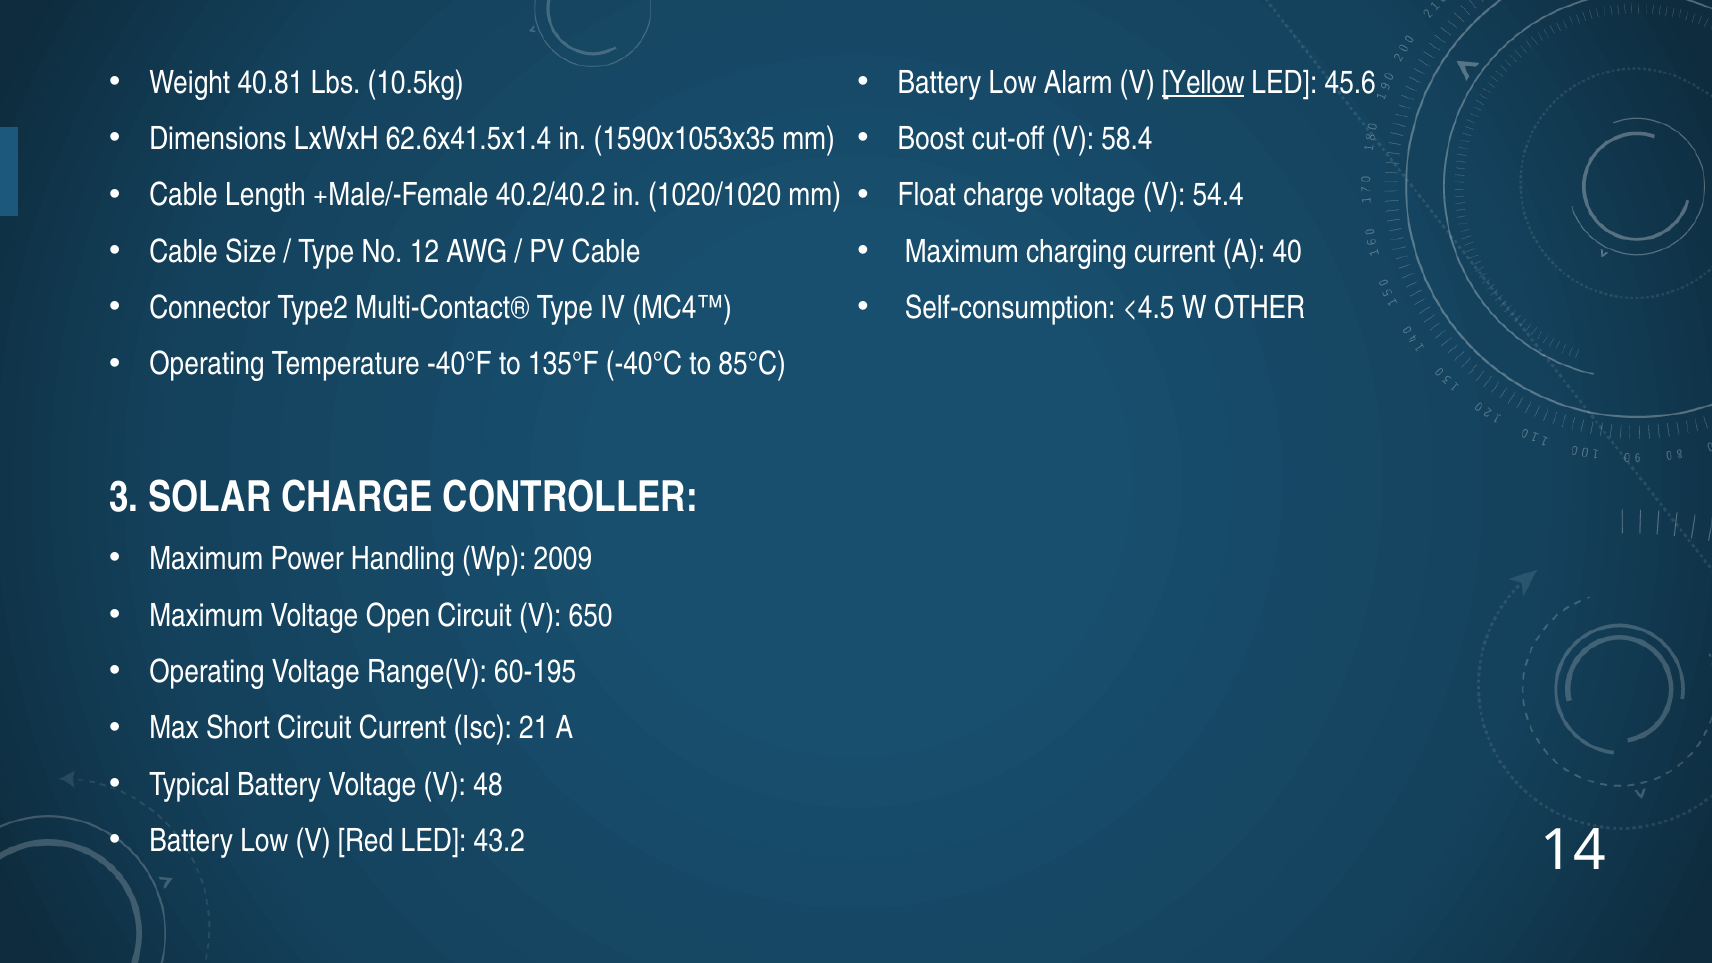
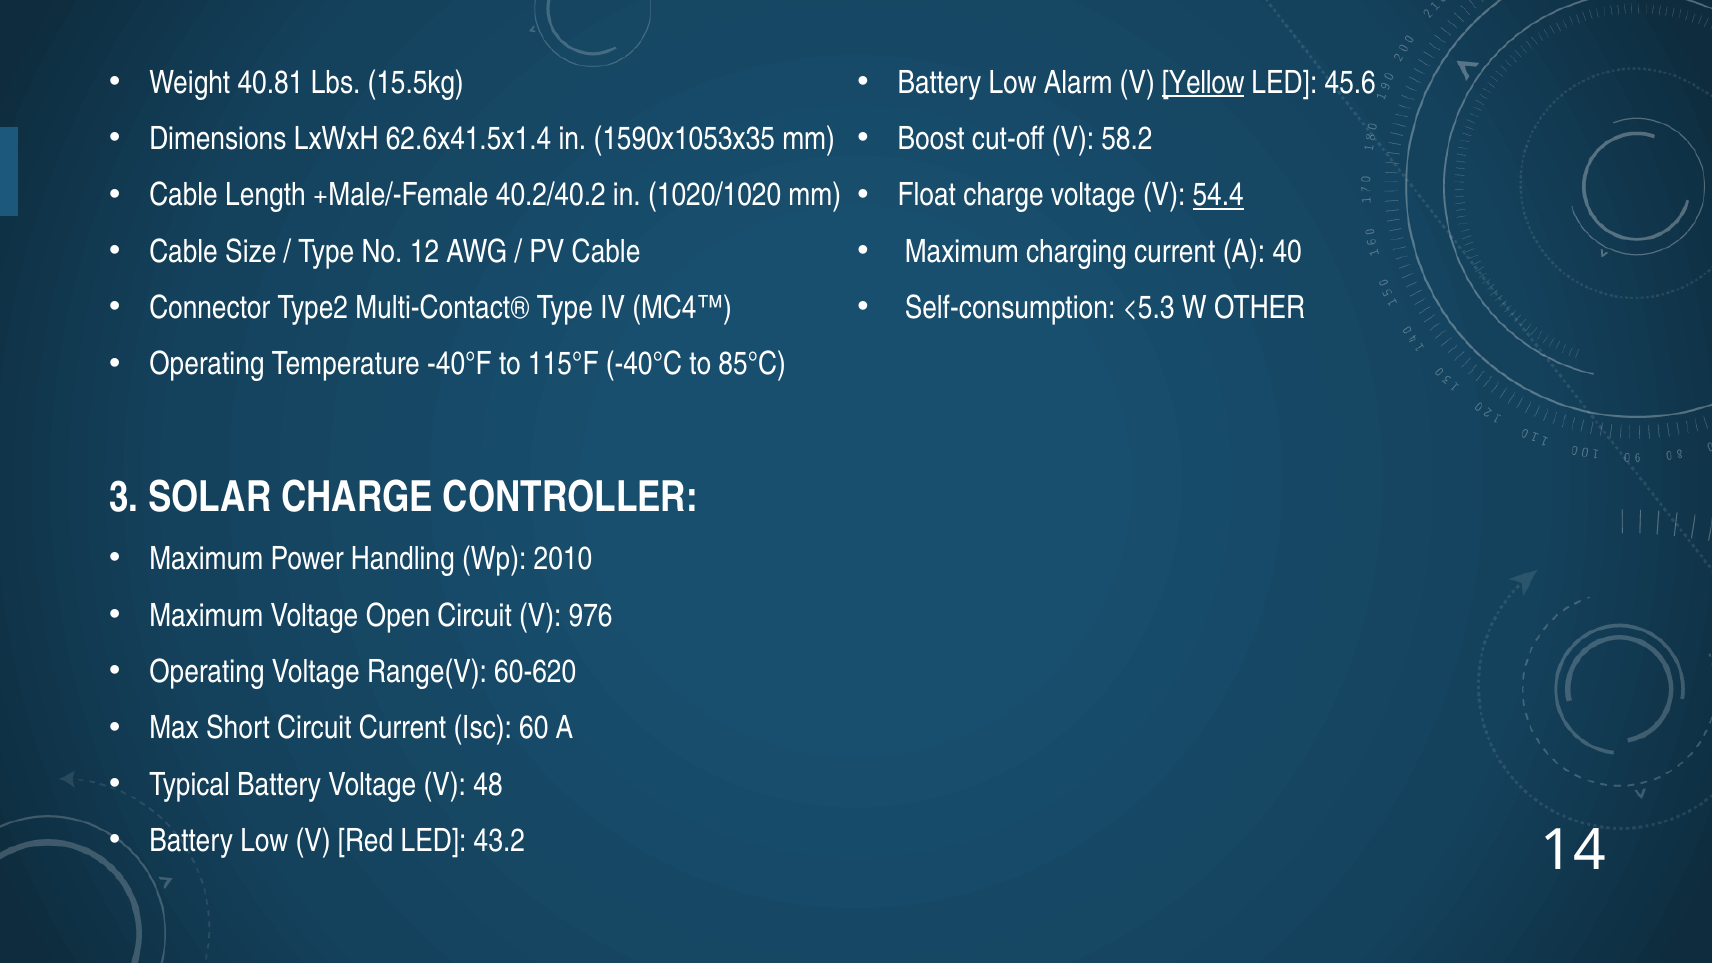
10.5kg: 10.5kg -> 15.5kg (416, 82)
58.4: 58.4 -> 58.2 (1127, 139)
54.4 underline: none -> present (1218, 195)
<4.5: <4.5 -> <5.3 (1149, 308)
135°F: 135°F -> 115°F (563, 364)
2009: 2009 -> 2010 (563, 559)
650: 650 -> 976 (591, 615)
60-195: 60-195 -> 60-620 (535, 672)
21: 21 -> 60 (534, 728)
